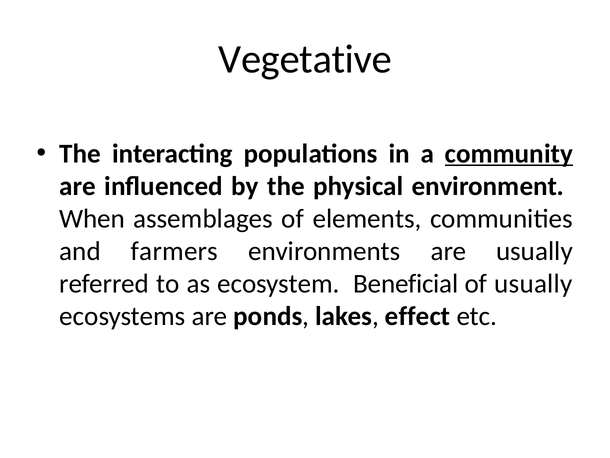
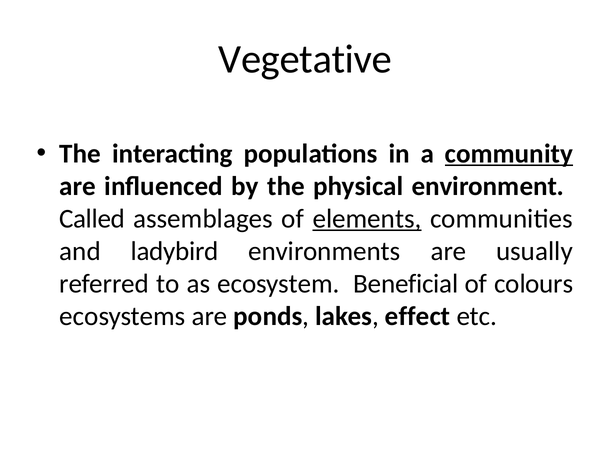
When: When -> Called (92, 218)
elements underline: none -> present (367, 218)
farmers: farmers -> ladybird (175, 251)
of usually: usually -> colours (534, 284)
